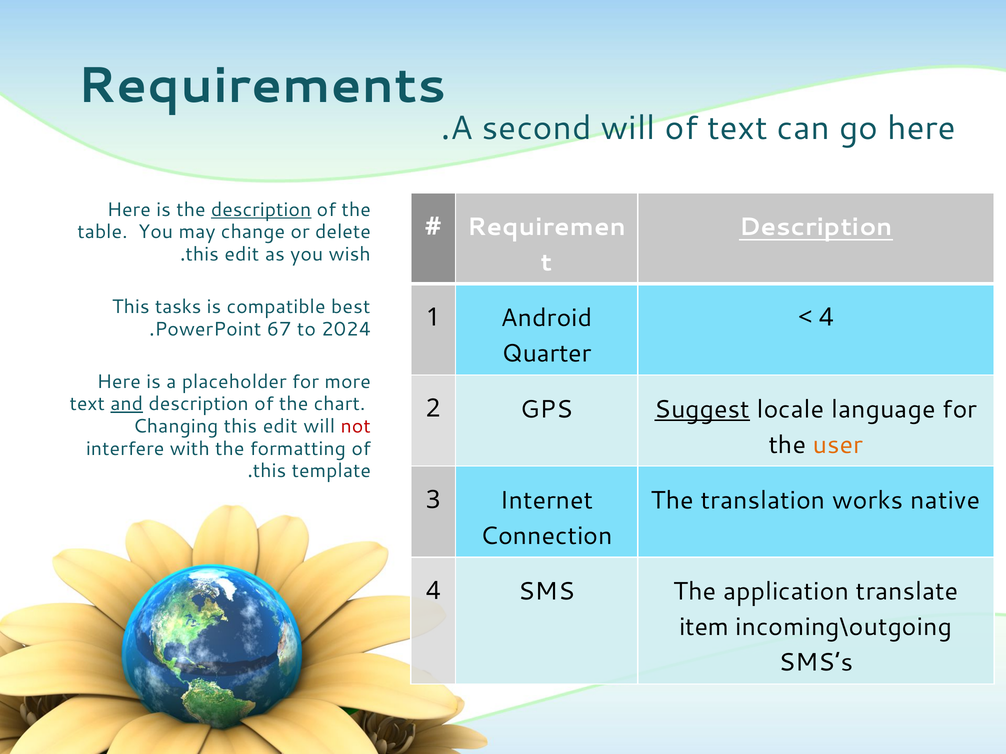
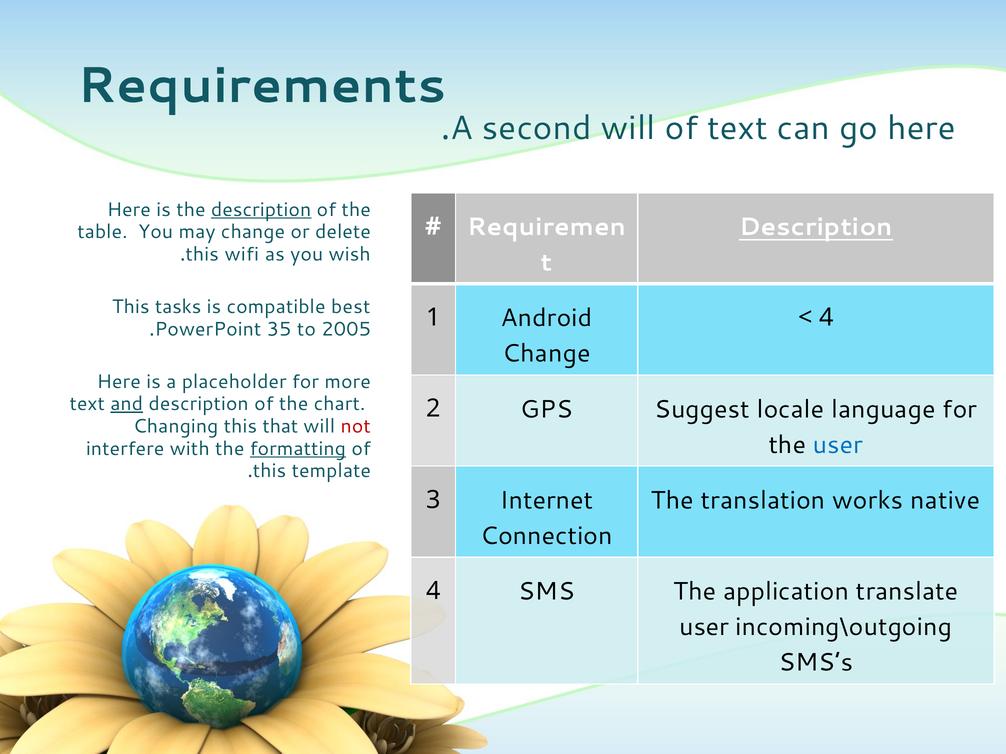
edit: edit -> wifi (242, 254)
67: 67 -> 35 (279, 329)
2024: 2024 -> 2005 (346, 329)
Quarter: Quarter -> Change (547, 354)
Suggest underline: present -> none (702, 410)
Changing this edit: edit -> that (280, 427)
user colour: orange -> blue (838, 445)
formatting underline: none -> present (298, 449)
item: item -> user (704, 627)
